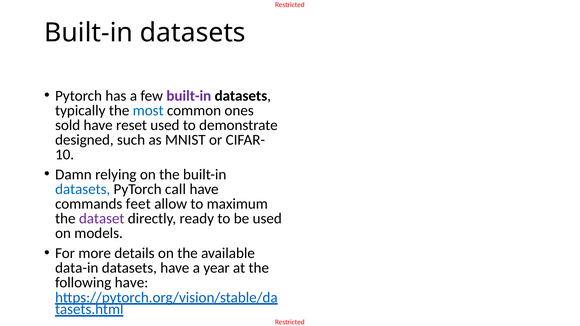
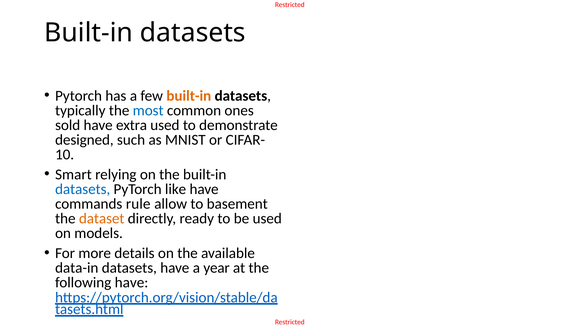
built-in colour: purple -> orange (189, 96)
reset: reset -> extra (132, 125)
Damn: Damn -> Smart (73, 175)
call: call -> like (176, 189)
feet: feet -> rule (138, 204)
maximum: maximum -> basement (237, 204)
dataset colour: purple -> orange (102, 219)
